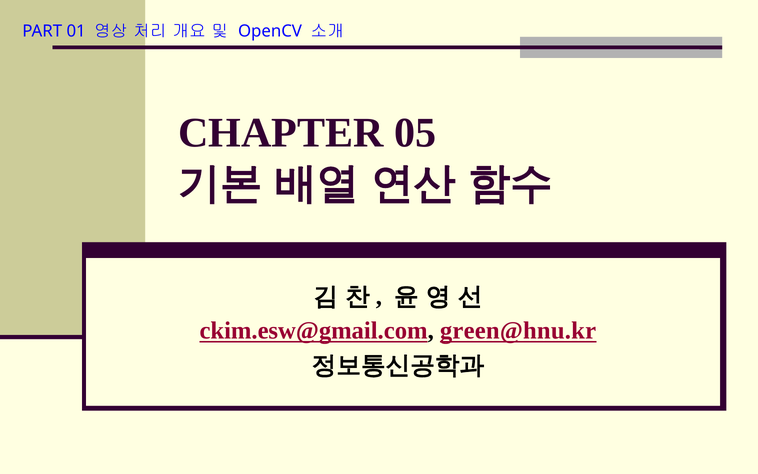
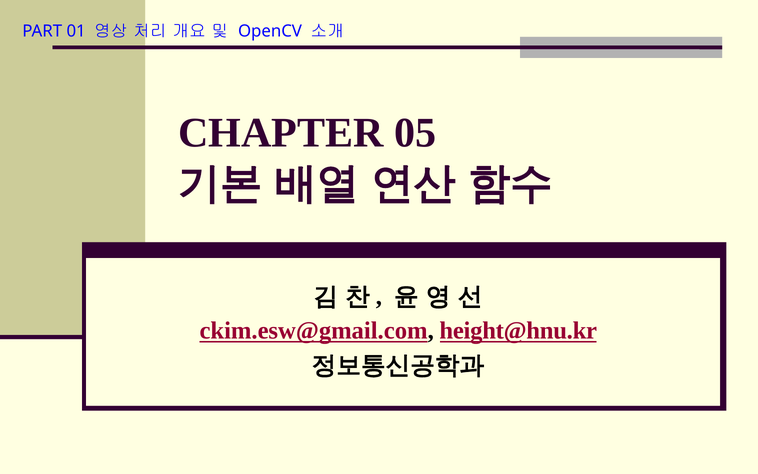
green@hnu.kr: green@hnu.kr -> height@hnu.kr (518, 331)
